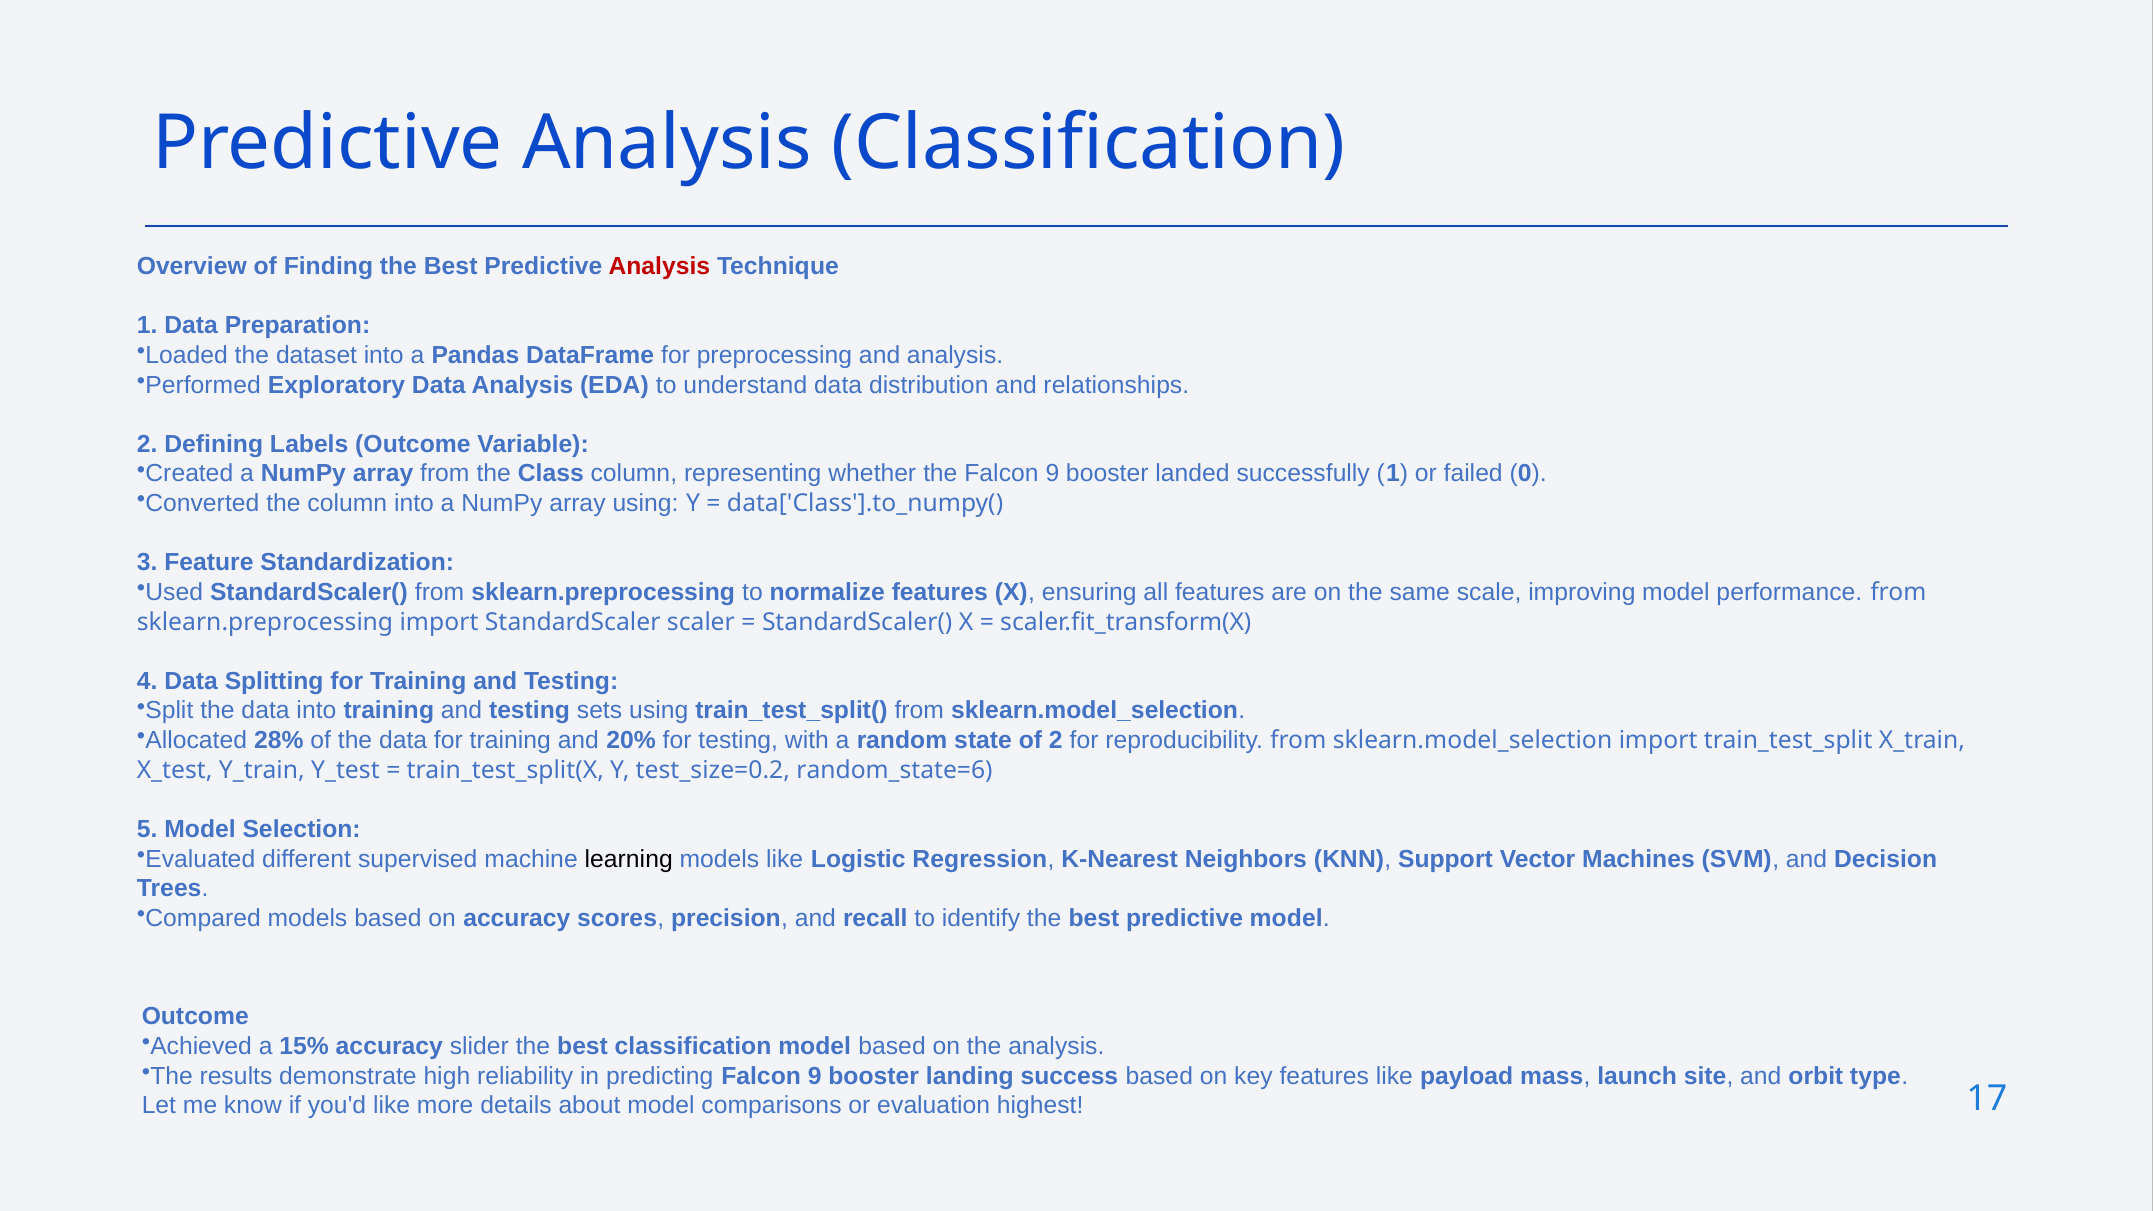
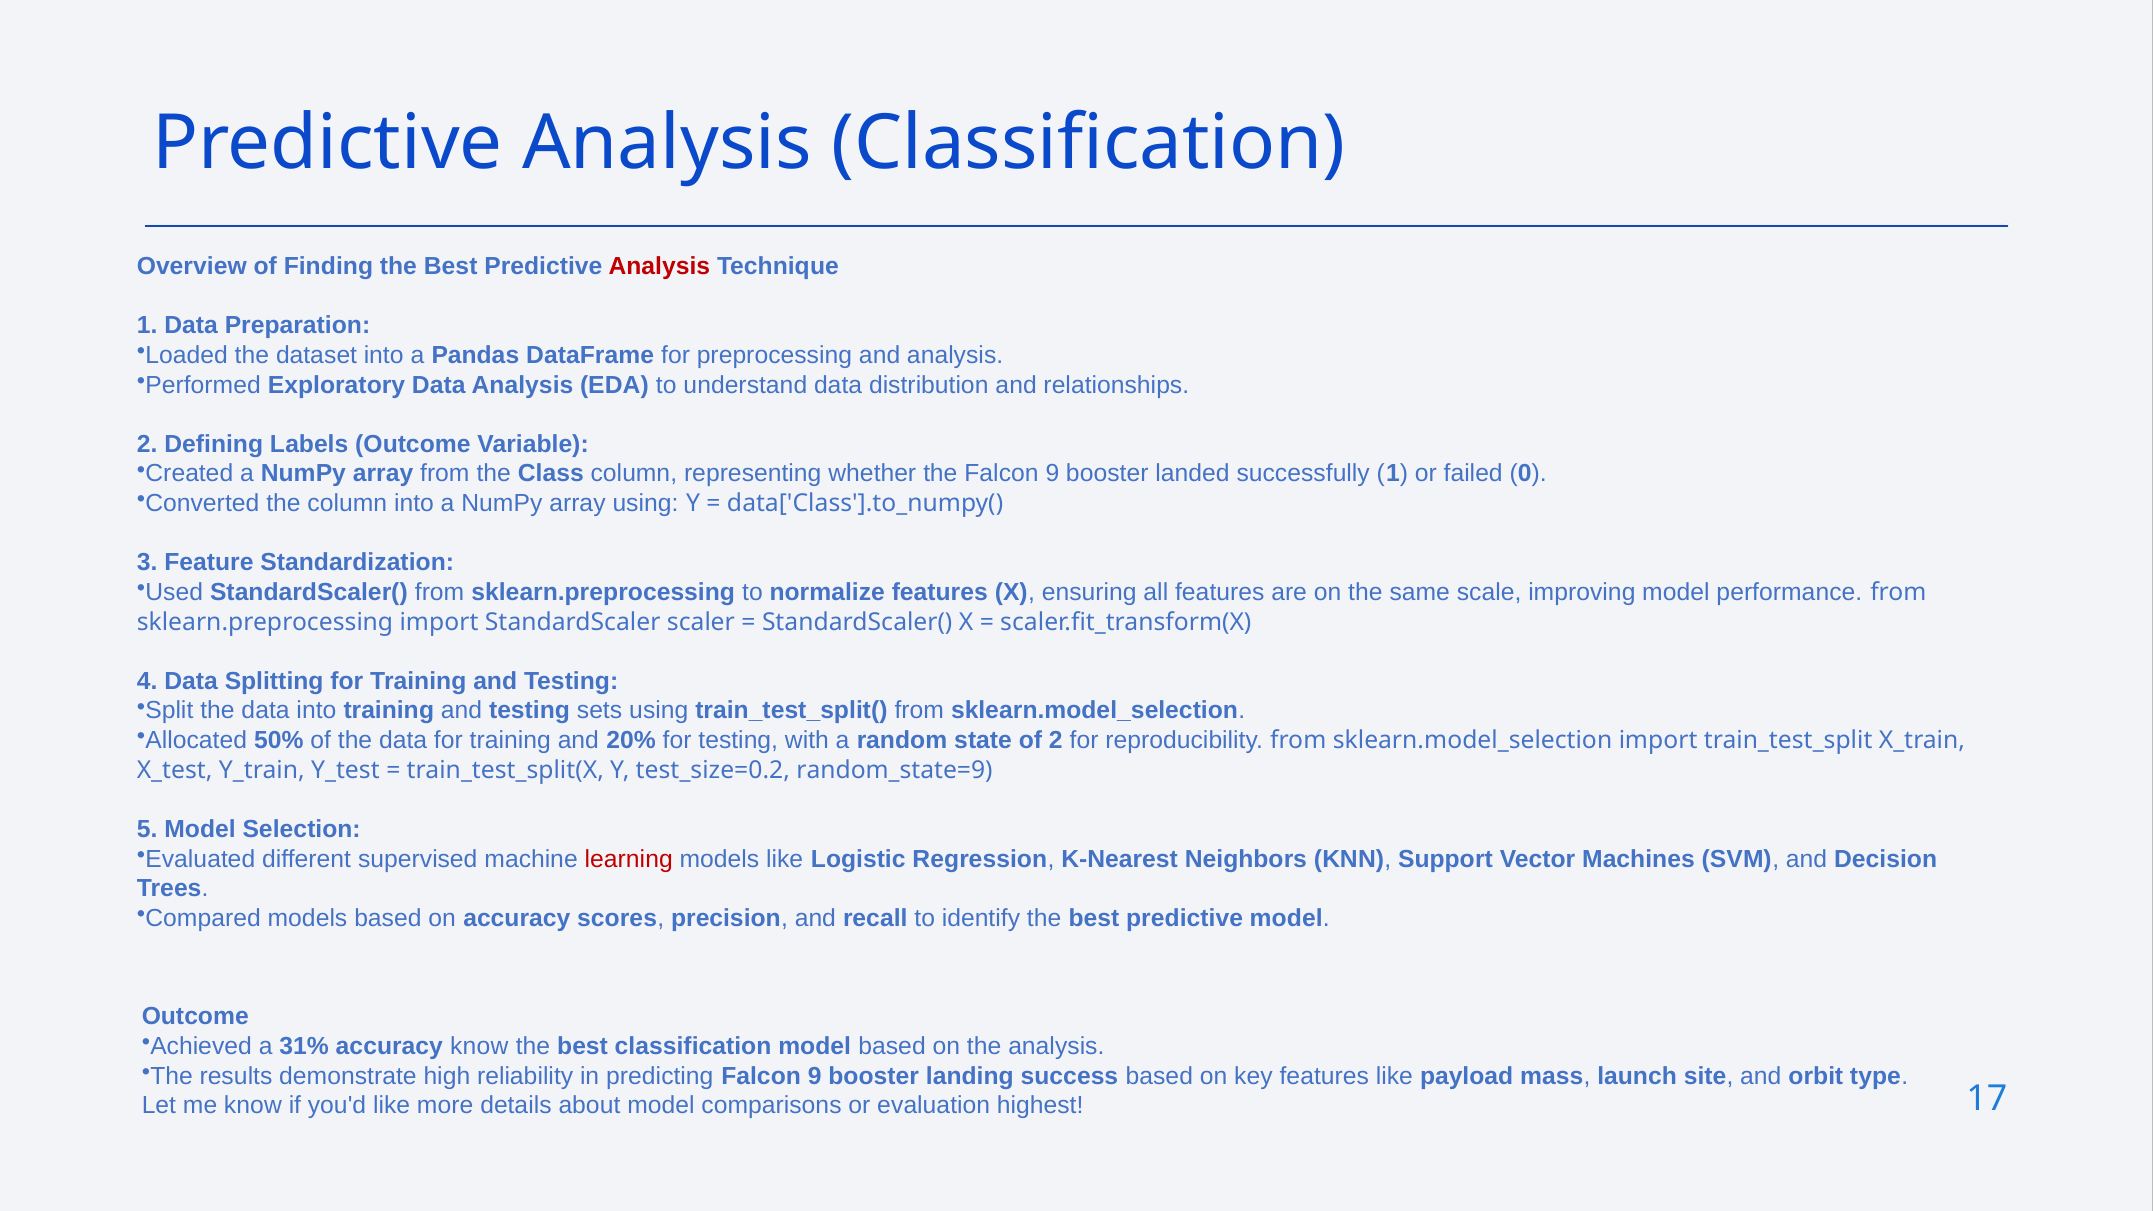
28%: 28% -> 50% (279, 740)
random_state=6: random_state=6 -> random_state=9 (894, 770)
learning colour: black -> red (629, 859)
15%: 15% -> 31% (304, 1046)
accuracy slider: slider -> know (479, 1046)
